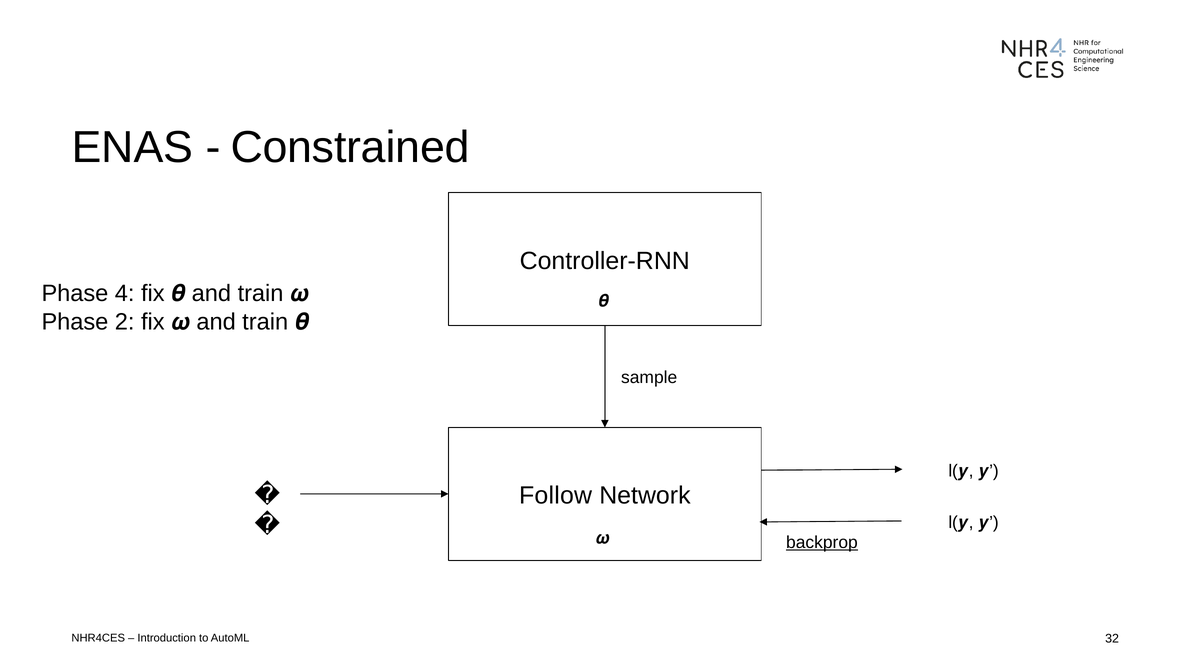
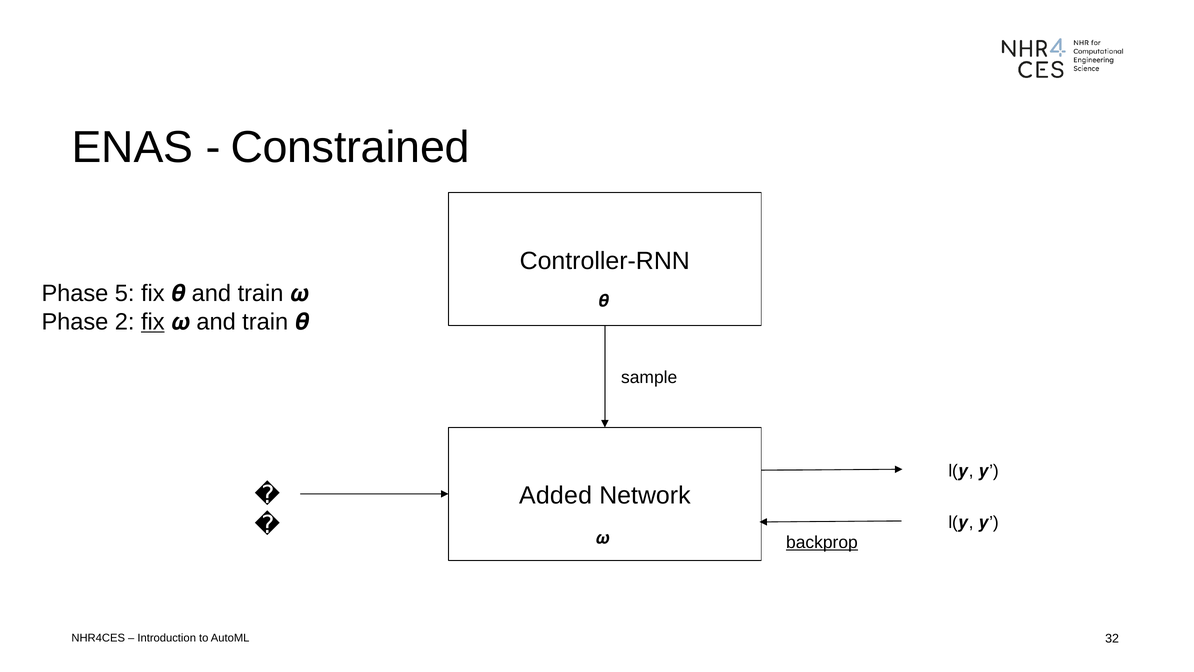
4: 4 -> 5 (125, 293)
fix underline: none -> present (153, 322)
Follow: Follow -> Added (556, 495)
